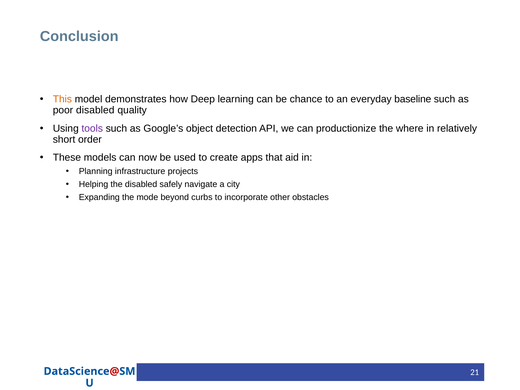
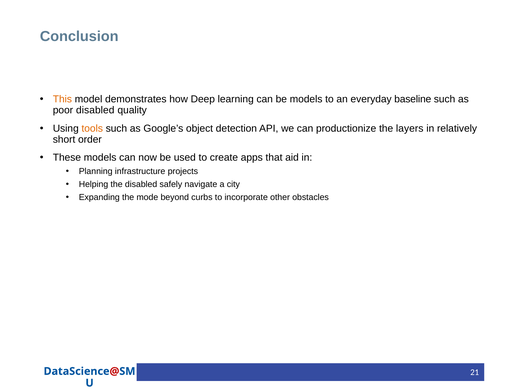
be chance: chance -> models (306, 99)
tools colour: purple -> orange (92, 128)
where: where -> layers (410, 128)
